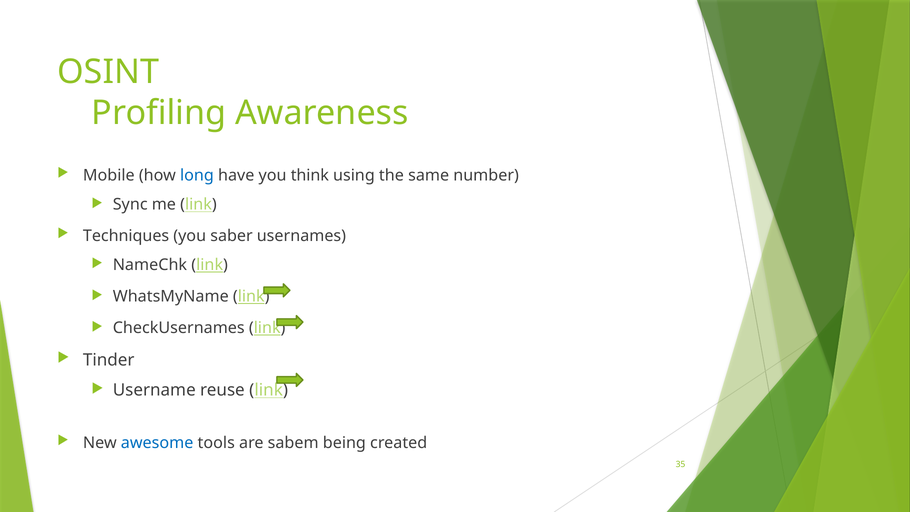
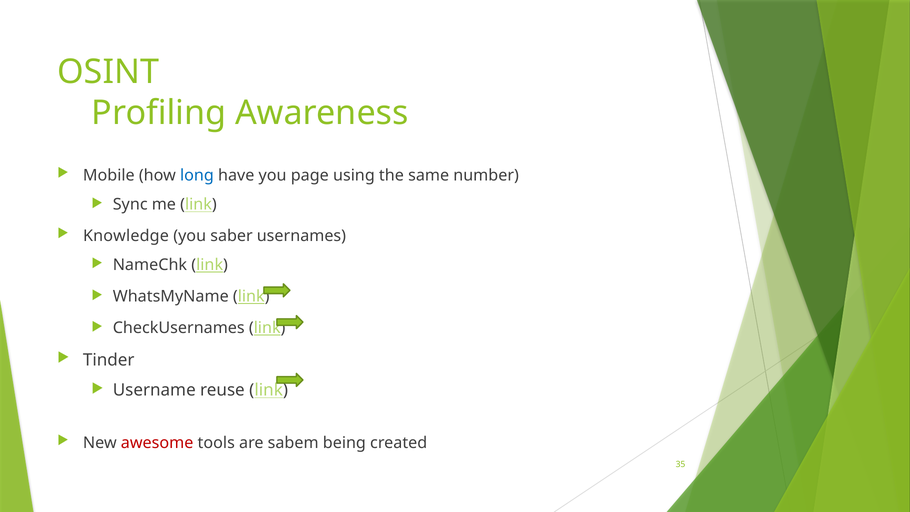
think: think -> page (310, 175)
Techniques: Techniques -> Knowledge (126, 236)
awesome colour: blue -> red (157, 443)
